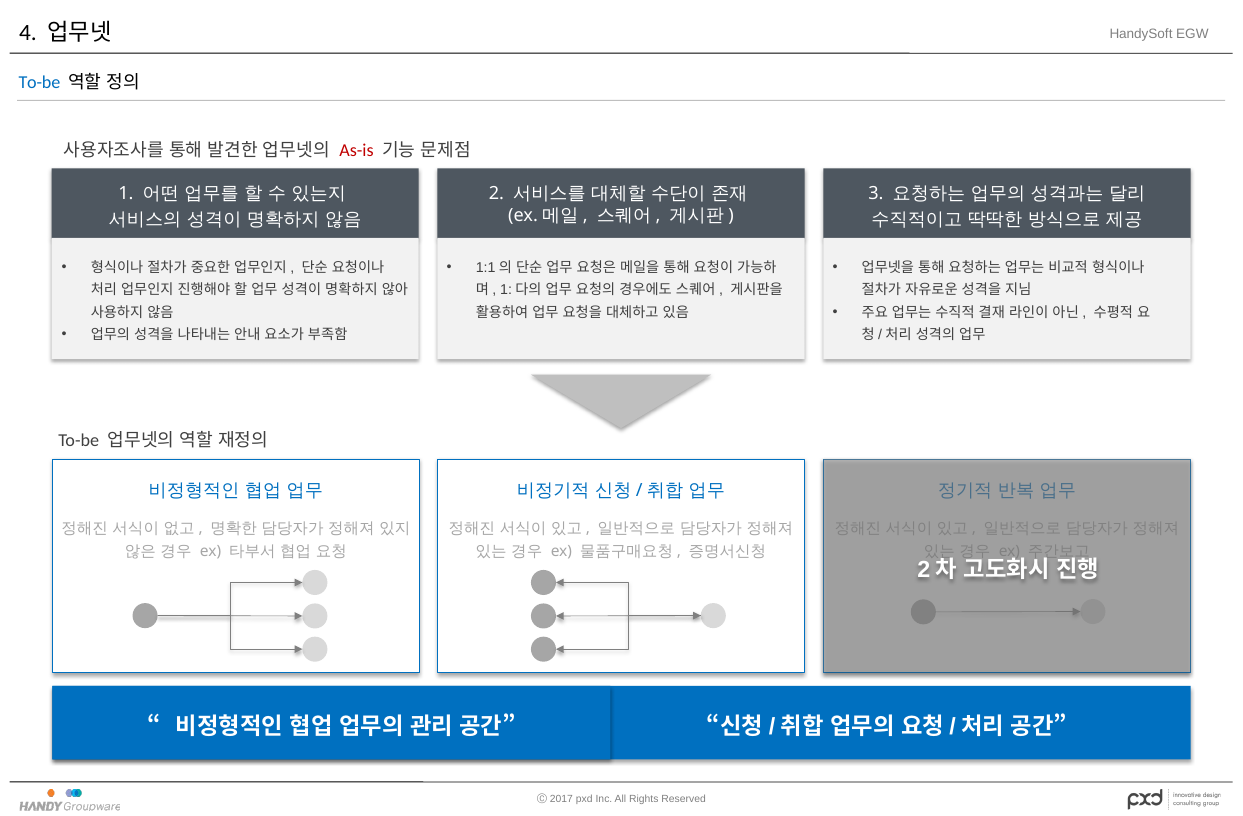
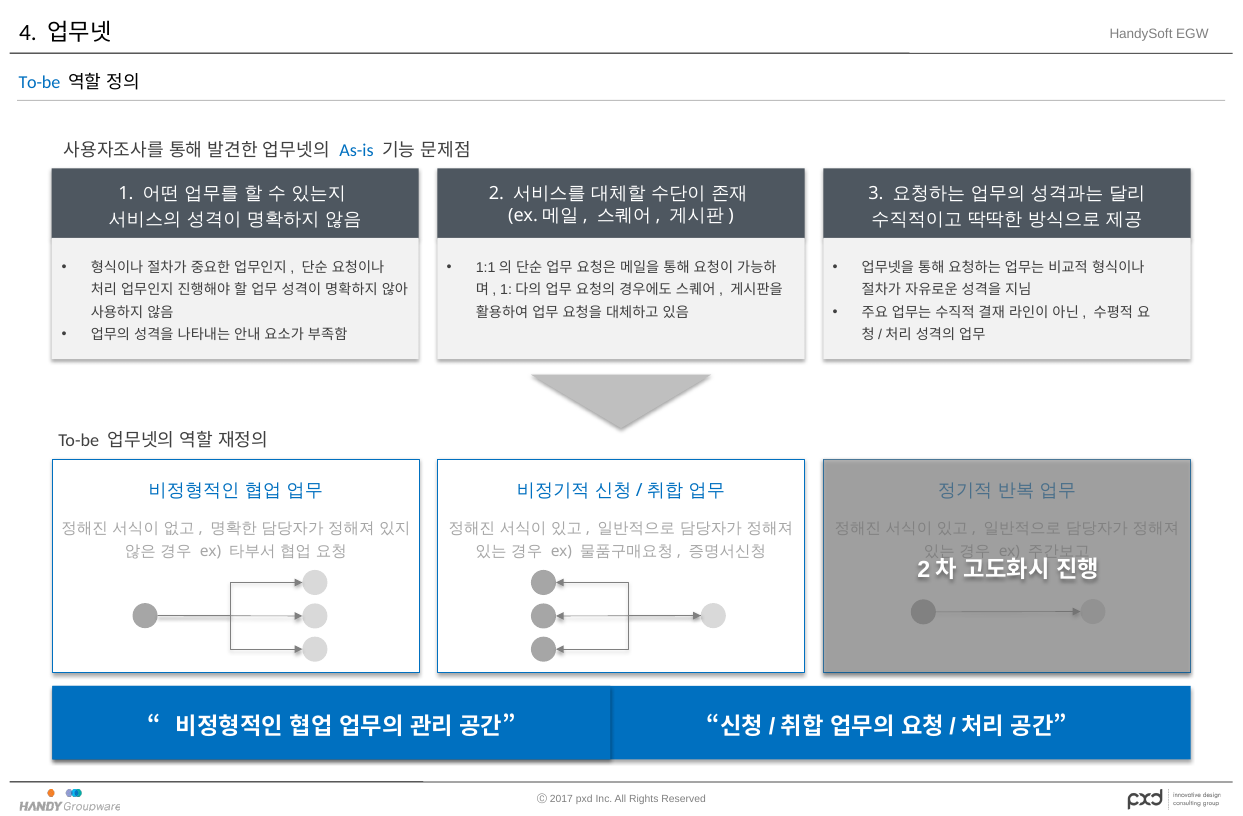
As-is colour: red -> blue (357, 150)
